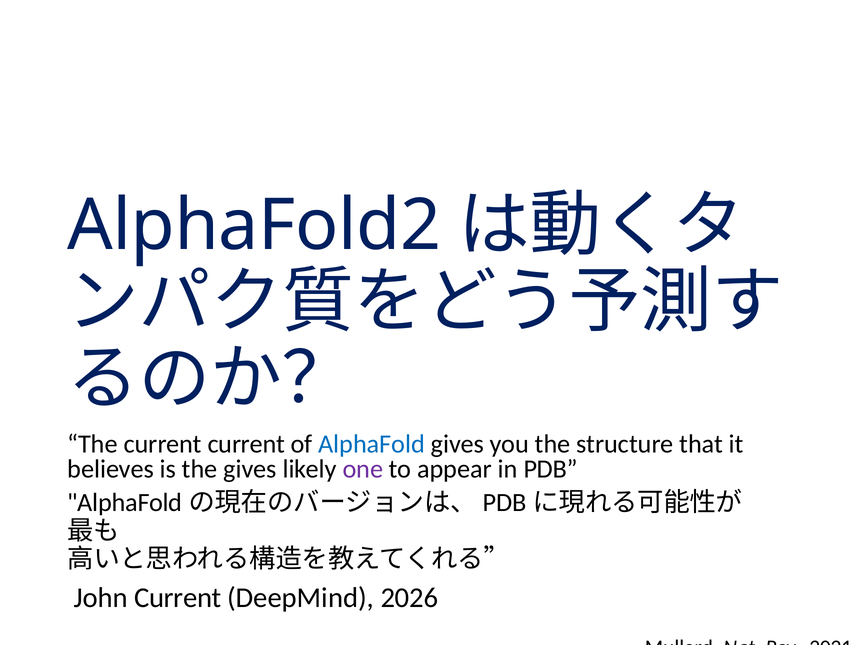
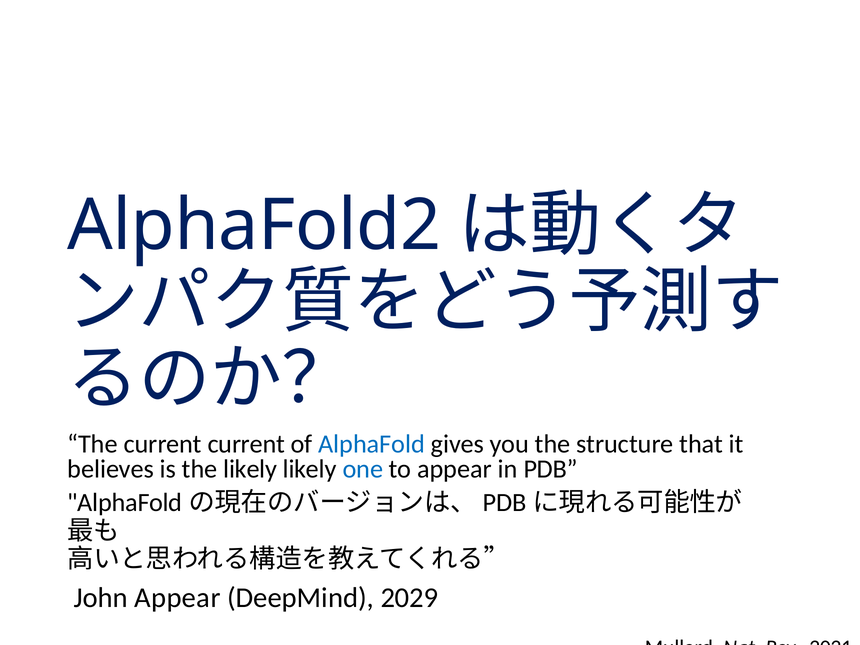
the gives: gives -> likely (250, 469)
one colour: purple -> blue (363, 469)
John Current: Current -> Appear (177, 598)
2026: 2026 -> 2029 (409, 598)
